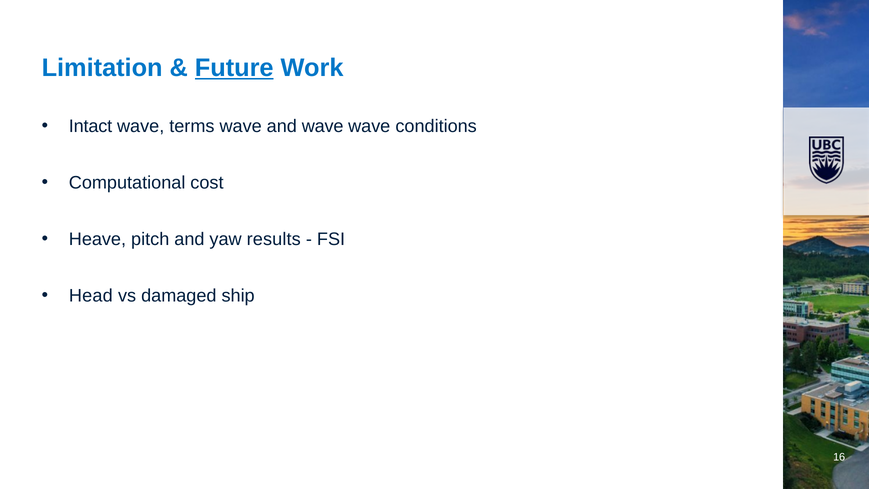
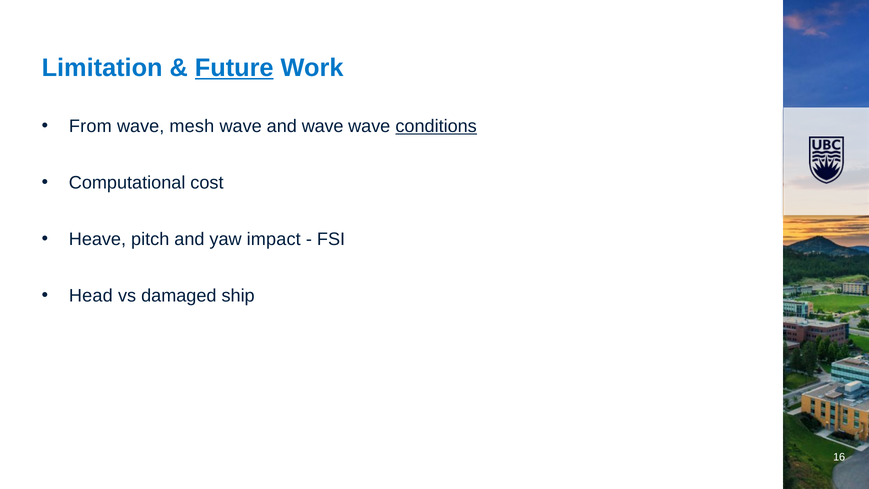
Intact: Intact -> From (90, 126)
terms: terms -> mesh (192, 126)
conditions underline: none -> present (436, 126)
results: results -> impact (274, 239)
